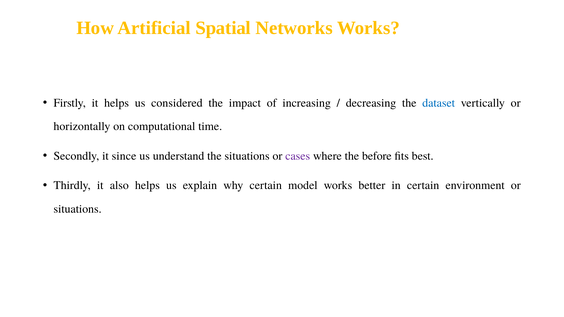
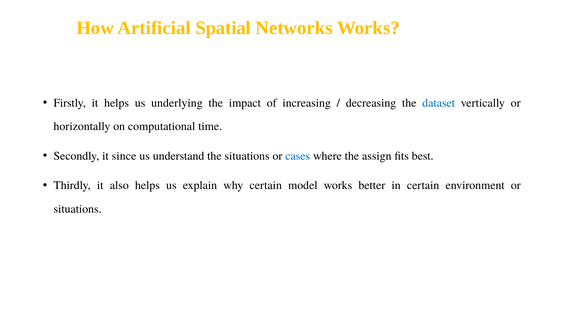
considered: considered -> underlying (177, 103)
cases colour: purple -> blue (298, 156)
before: before -> assign (377, 156)
